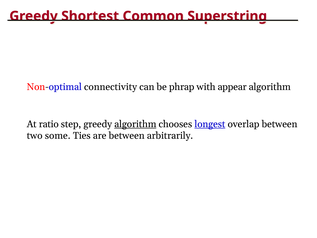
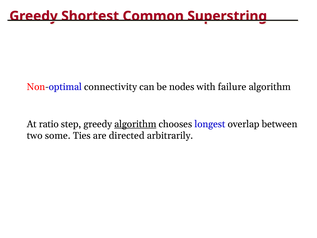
phrap: phrap -> nodes (182, 87)
appear: appear -> failure (232, 87)
longest underline: present -> none (210, 124)
are between: between -> directed (127, 136)
